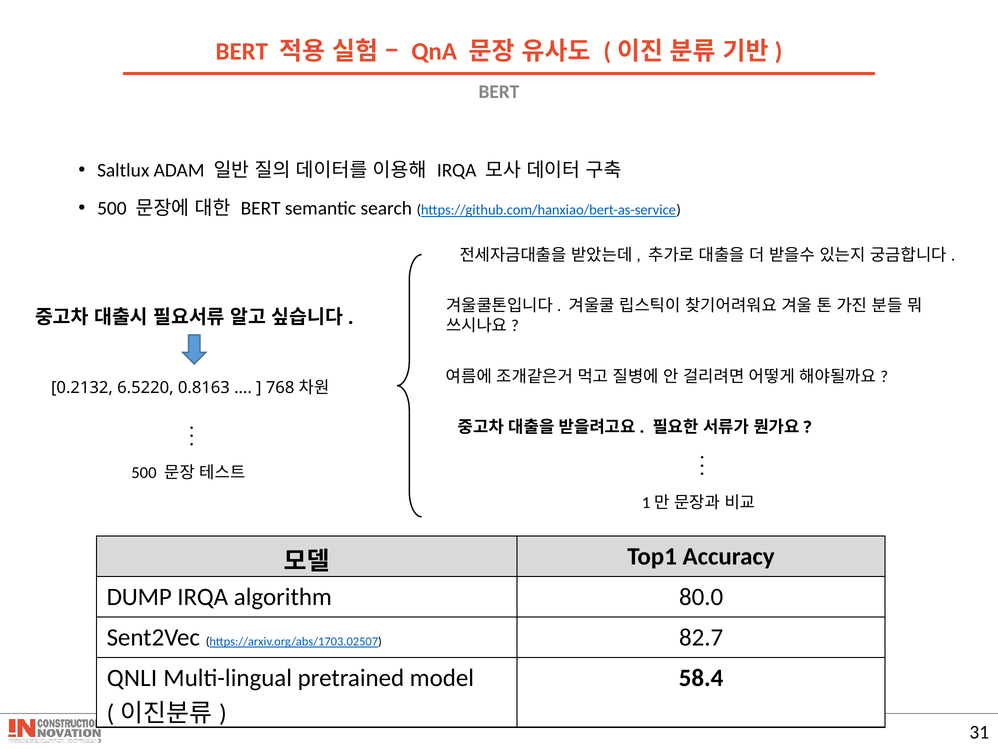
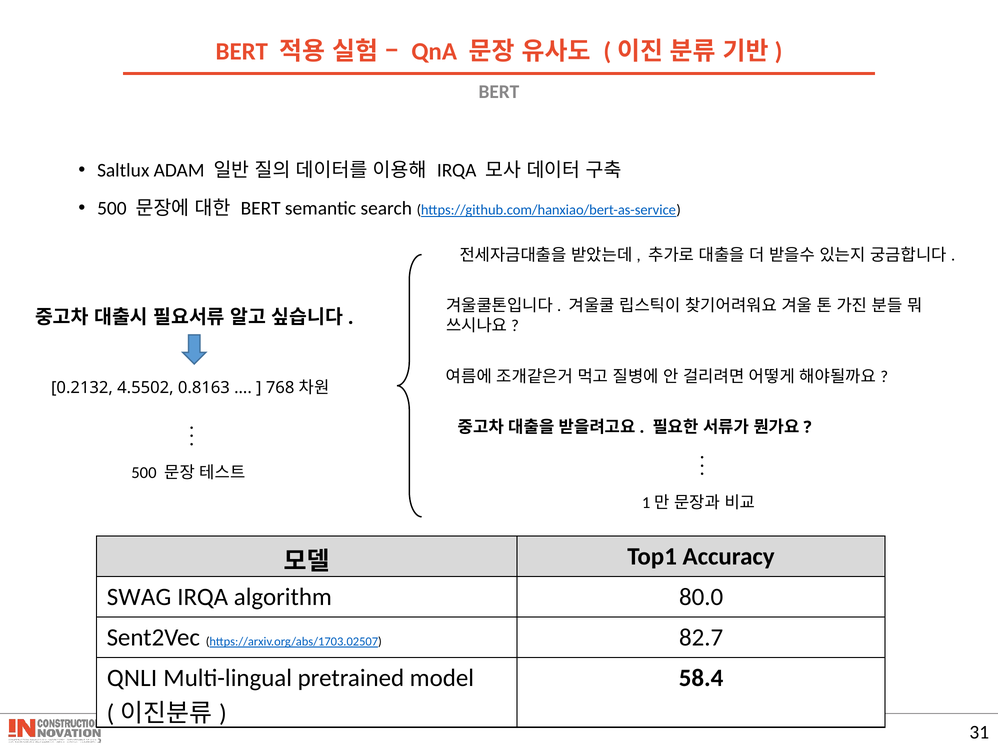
6.5220: 6.5220 -> 4.5502 (145, 388)
DUMP: DUMP -> SWAG (139, 596)
